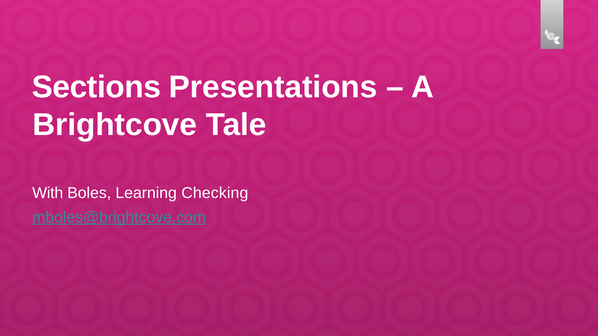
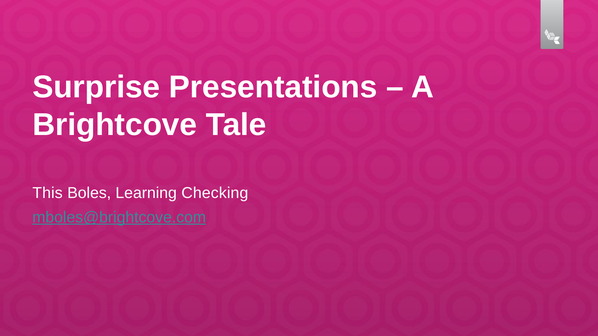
Sections: Sections -> Surprise (96, 87)
With: With -> This (48, 193)
